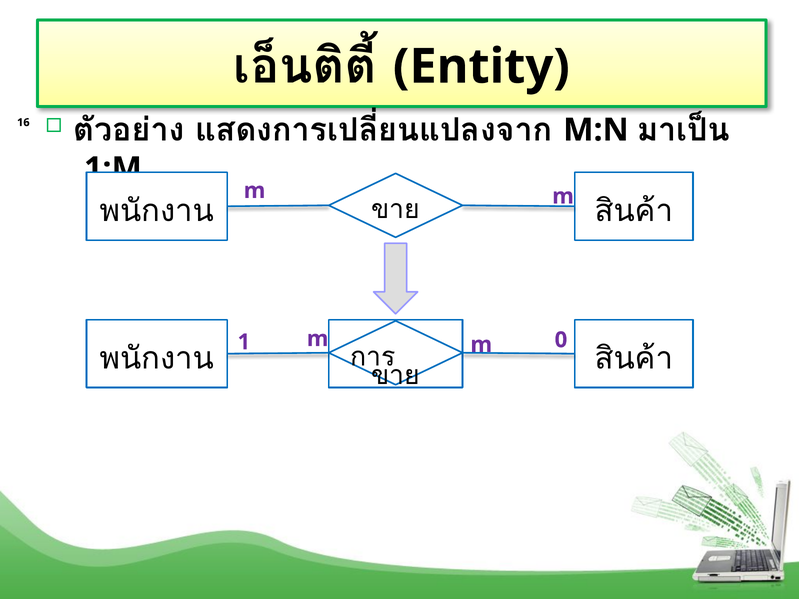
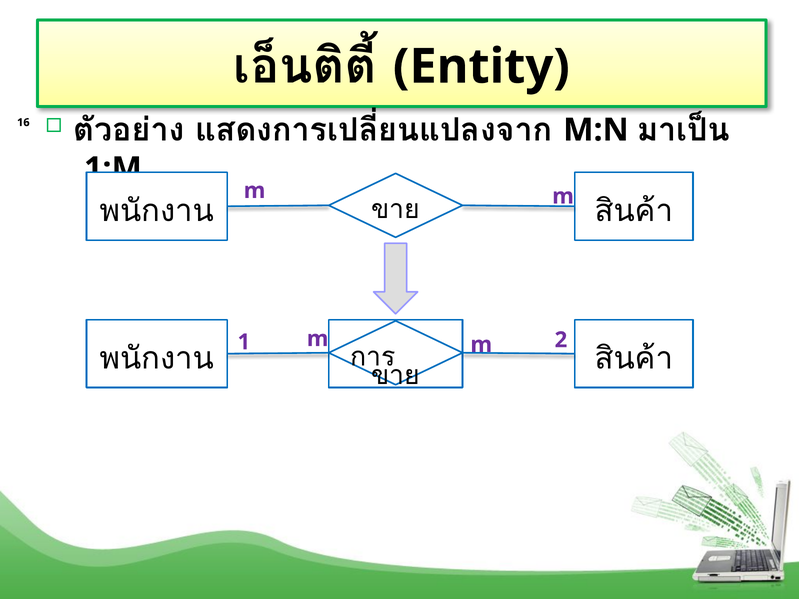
0: 0 -> 2 (561, 340)
